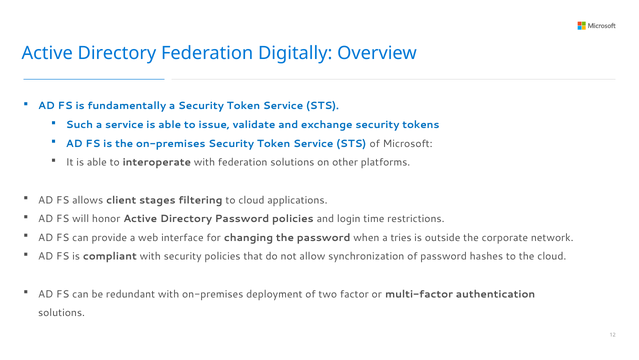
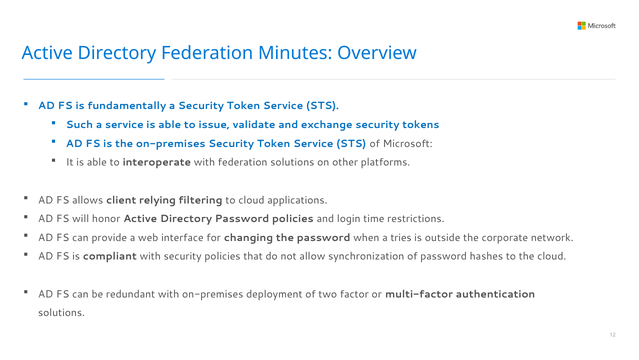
Digitally: Digitally -> Minutes (295, 53)
stages: stages -> relying (157, 200)
